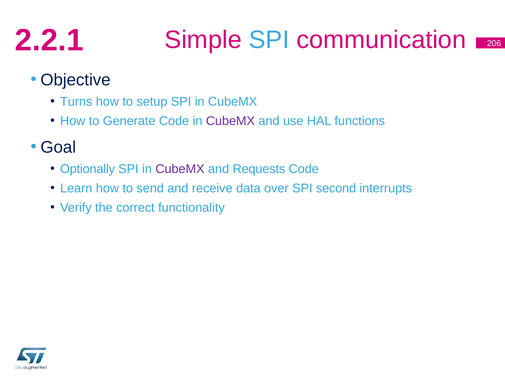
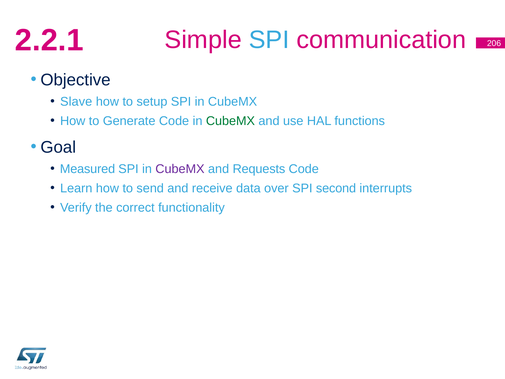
Turns: Turns -> Slave (76, 101)
CubeMX colour: purple -> green (230, 121)
Optionally: Optionally -> Measured (88, 169)
